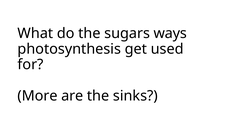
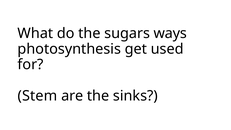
More: More -> Stem (37, 96)
